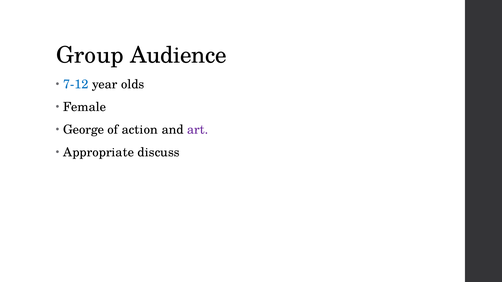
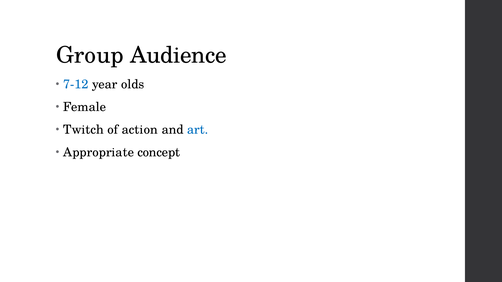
George: George -> Twitch (84, 130)
art colour: purple -> blue (198, 130)
discuss: discuss -> concept (159, 153)
